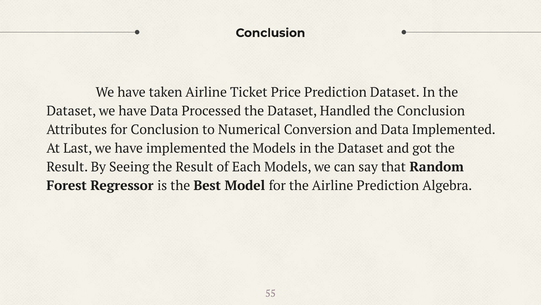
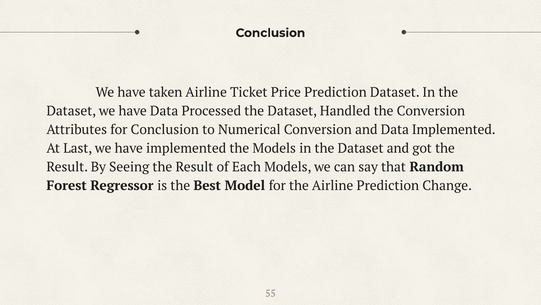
the Conclusion: Conclusion -> Conversion (431, 111)
Algebra: Algebra -> Change (447, 185)
